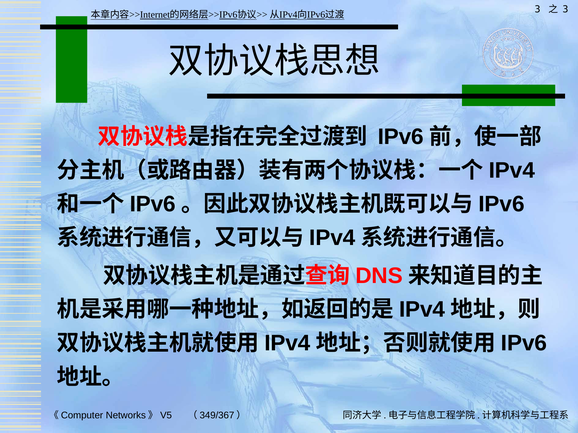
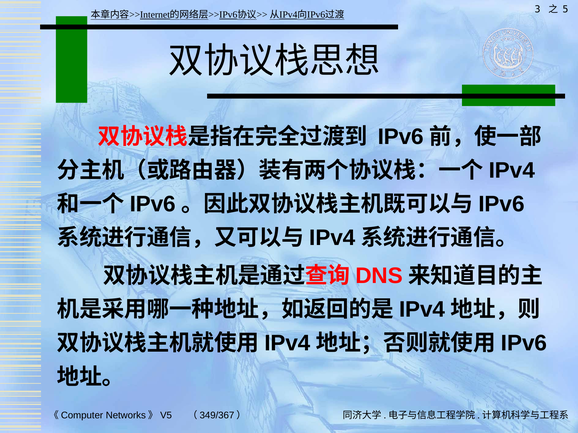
3: 3 -> 5 (565, 9)
